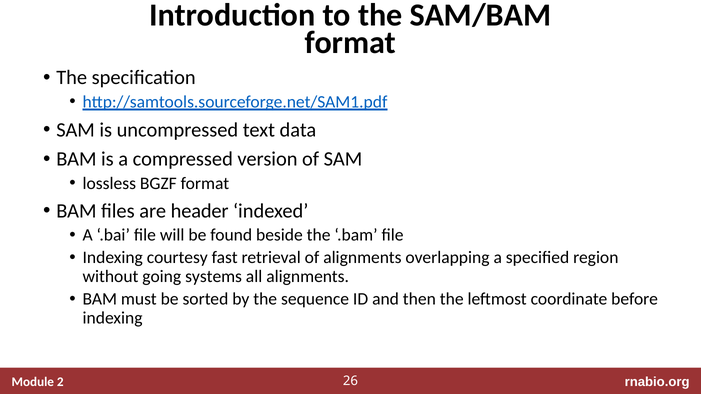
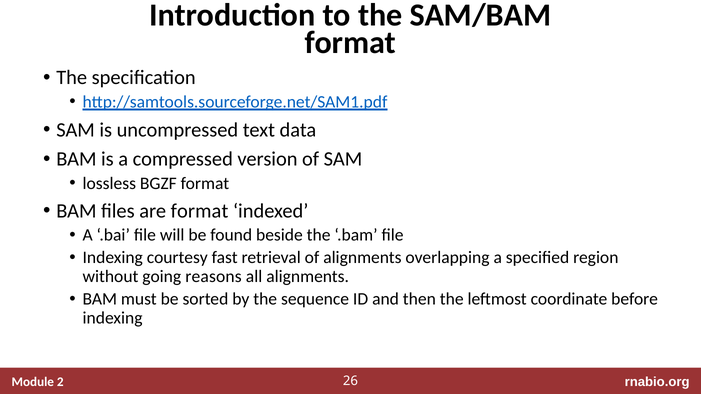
are header: header -> format (200, 211)
systems: systems -> reasons (213, 277)
